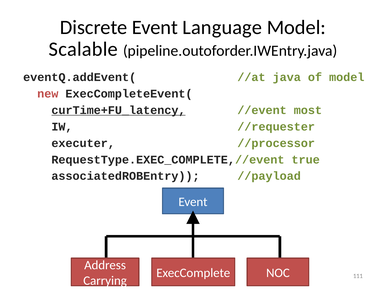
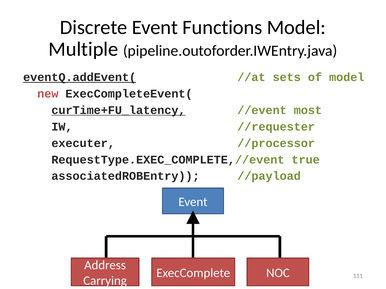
Language: Language -> Functions (222, 27)
Scalable: Scalable -> Multiple (83, 49)
eventQ.addEvent( underline: none -> present (80, 77)
java: java -> sets (287, 77)
